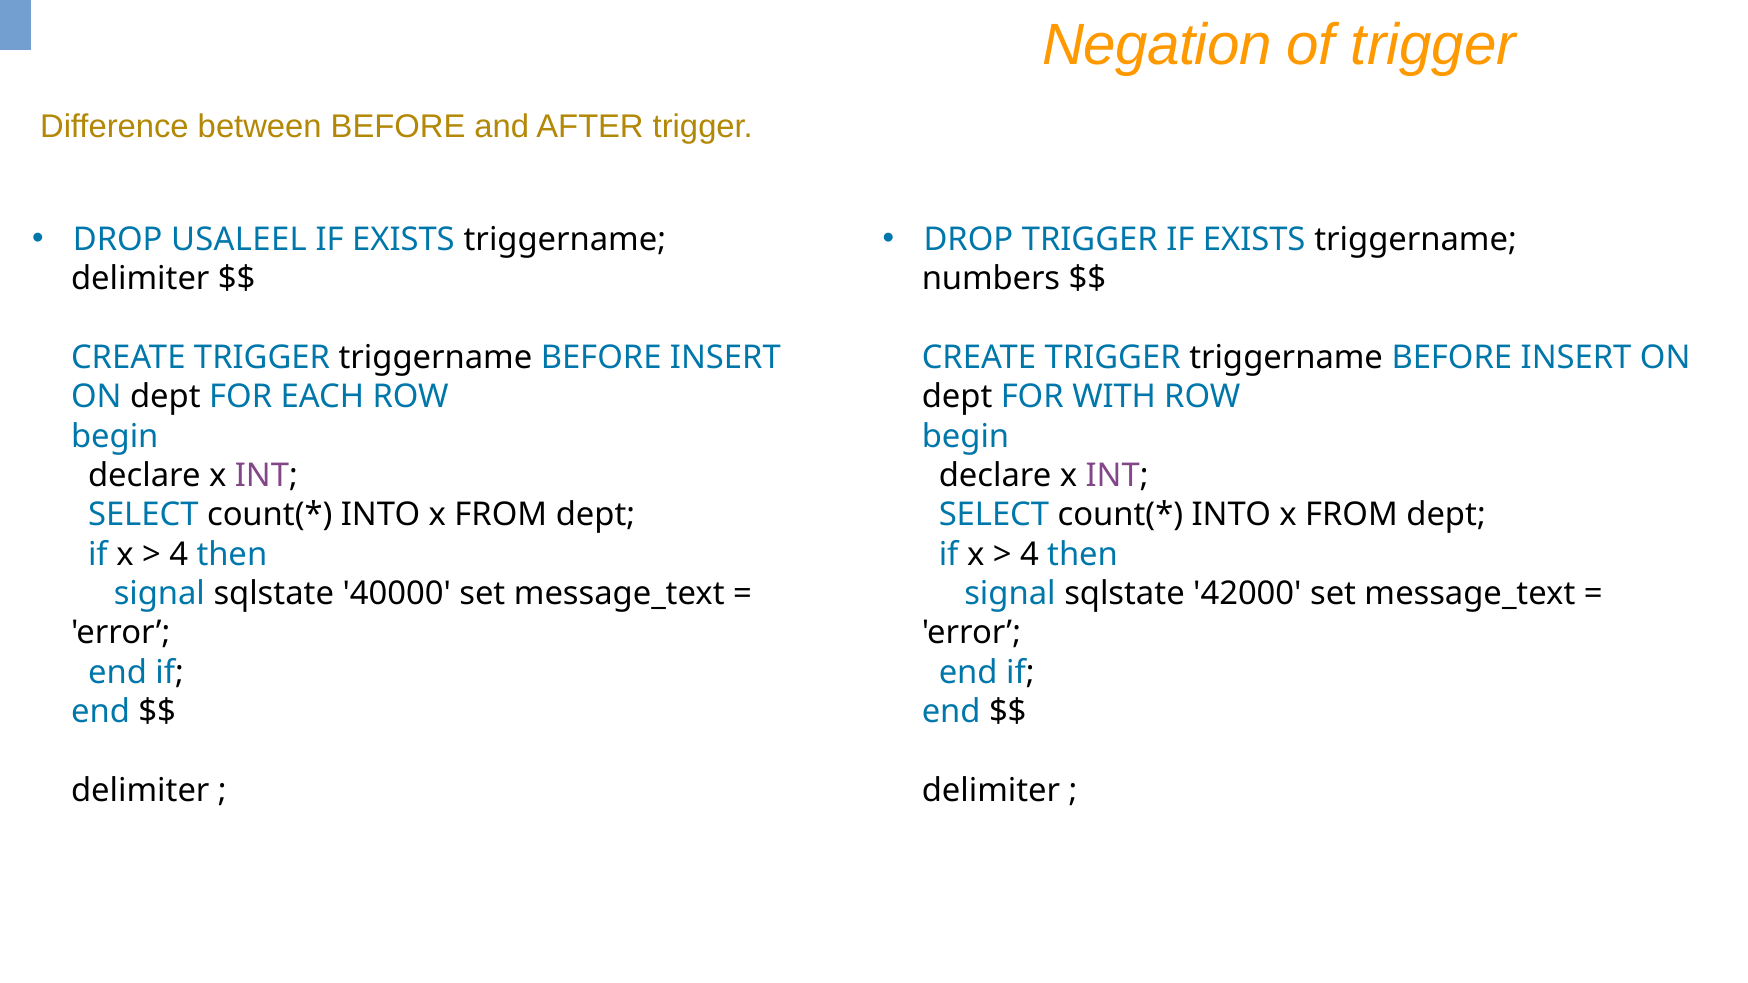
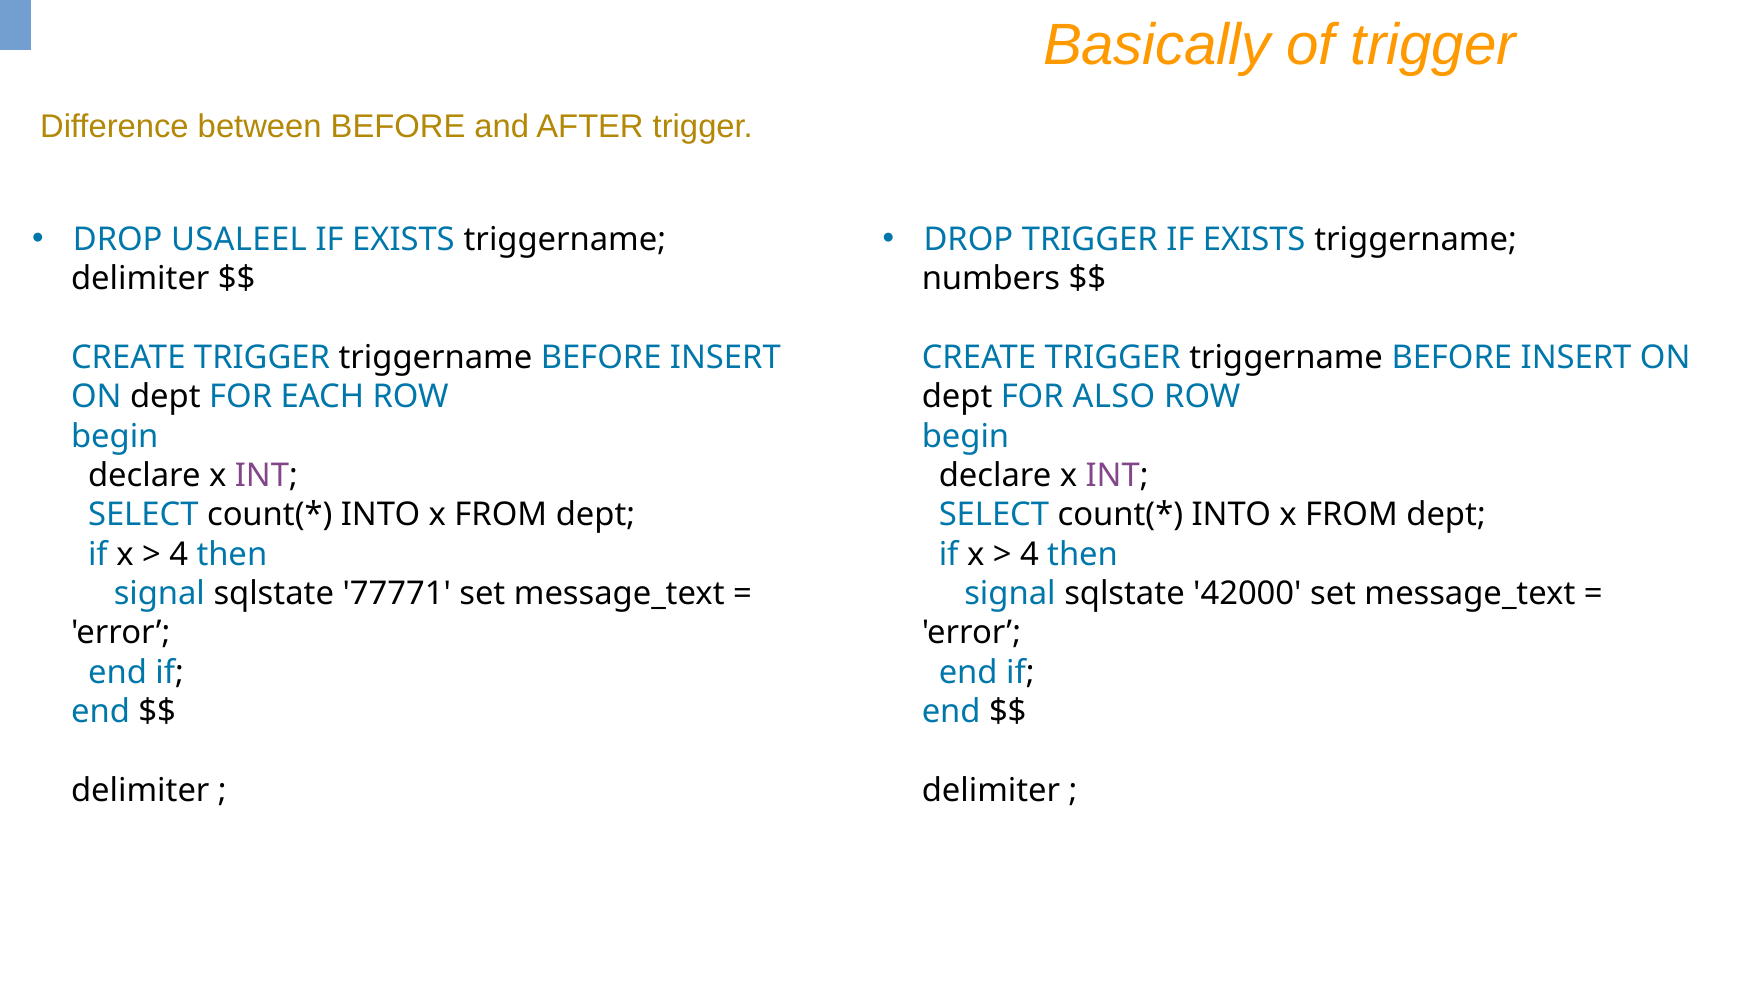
Negation: Negation -> Basically (1157, 45)
WITH: WITH -> ALSO (1114, 397)
40000: 40000 -> 77771 (397, 594)
